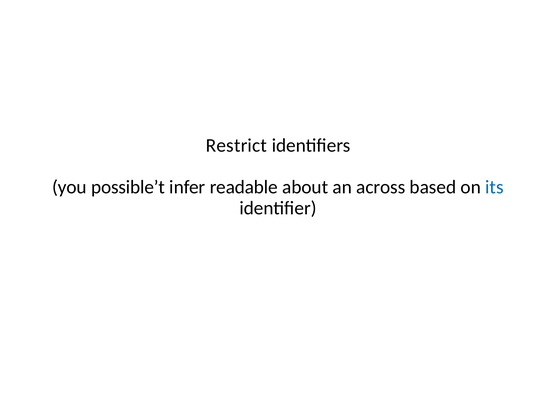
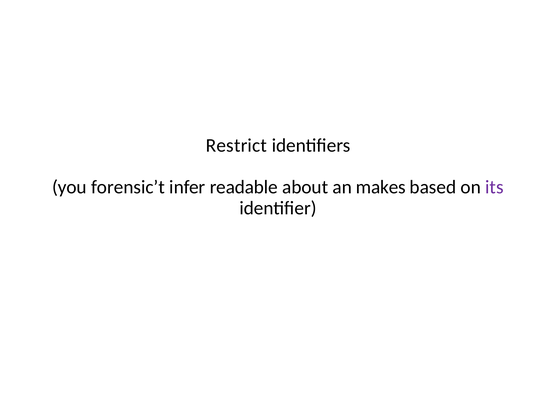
possible’t: possible’t -> forensic’t (128, 187)
across: across -> makes (381, 187)
its colour: blue -> purple (494, 187)
